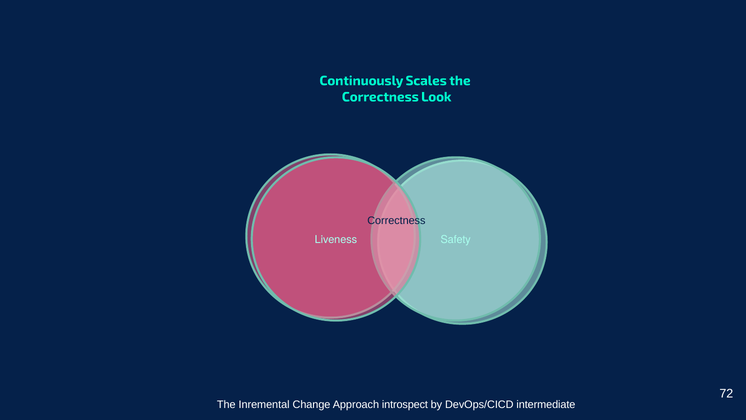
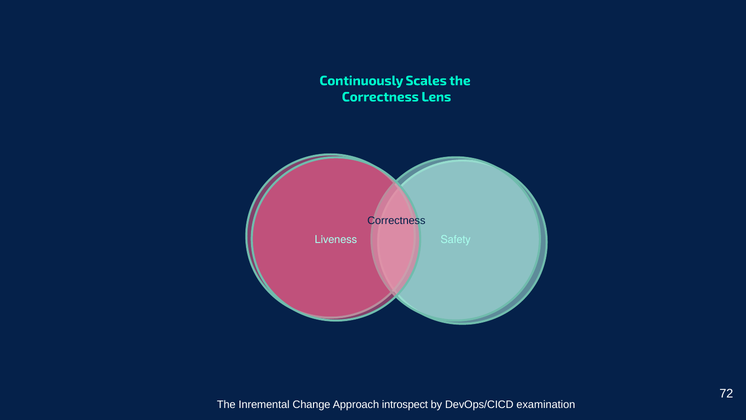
Look: Look -> Lens (436, 97)
intermediate: intermediate -> examination (546, 404)
